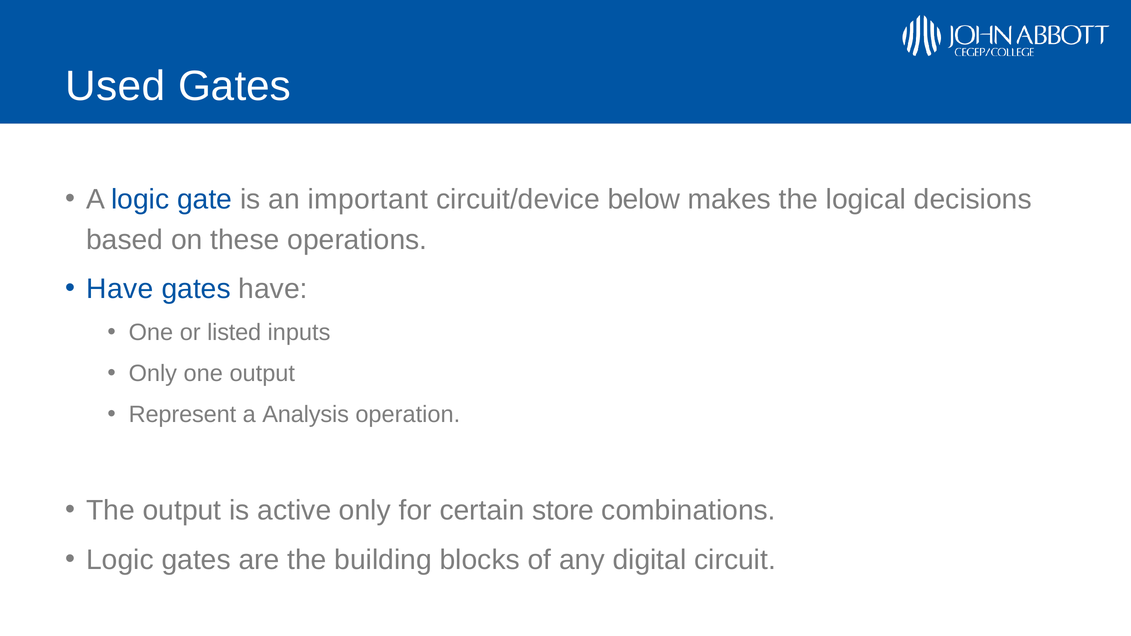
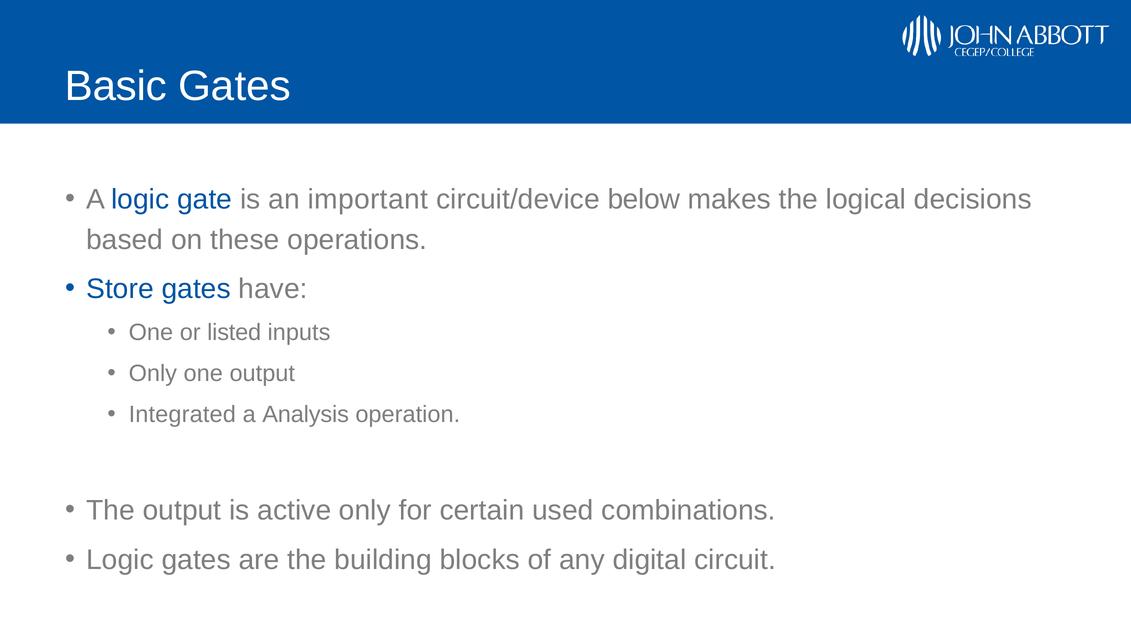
Used: Used -> Basic (116, 86)
Have: Have -> Store (120, 289)
Represent: Represent -> Integrated (182, 415)
store: store -> used (563, 511)
